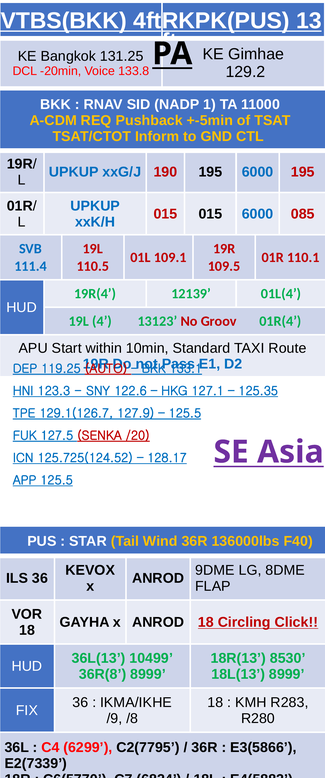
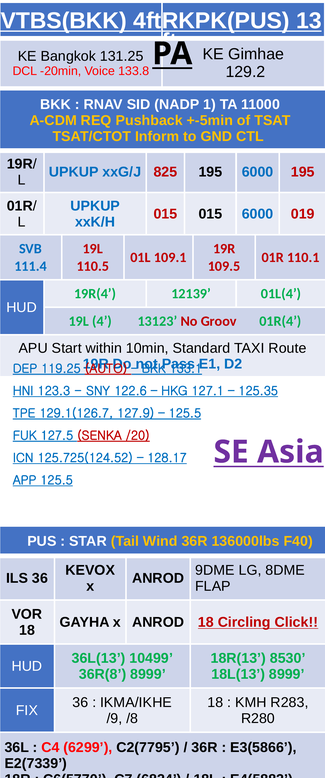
190: 190 -> 825 (165, 172)
085: 085 -> 019 (303, 214)
